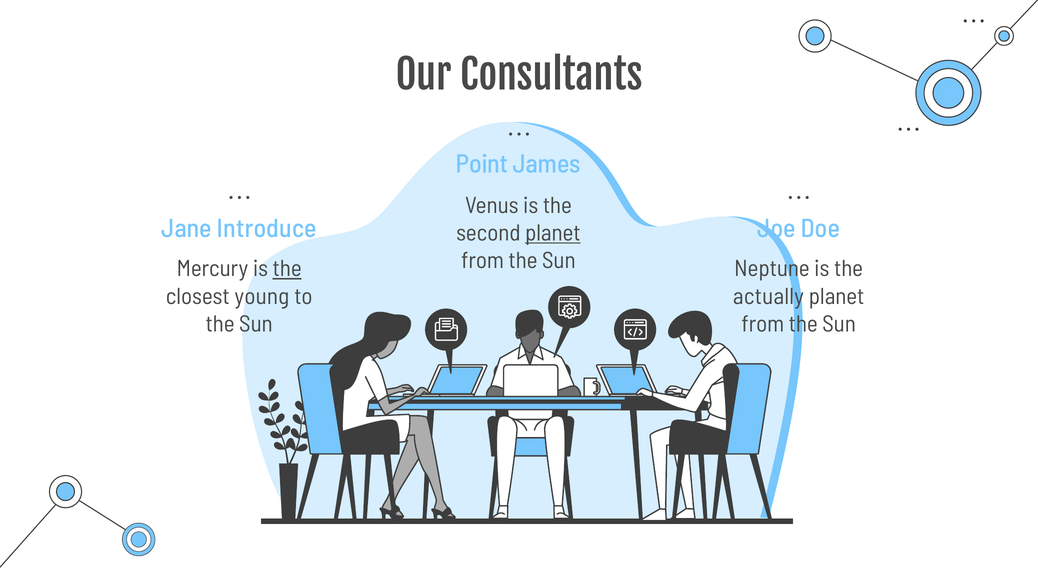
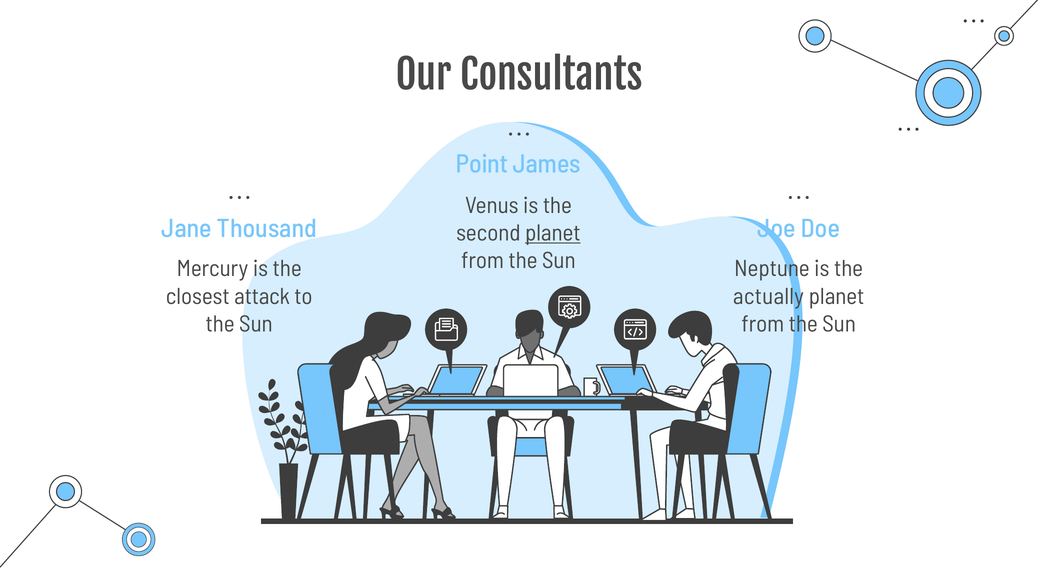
Introduce: Introduce -> Thousand (267, 229)
the underline: present -> none (287, 269)
young: young -> attack (262, 296)
